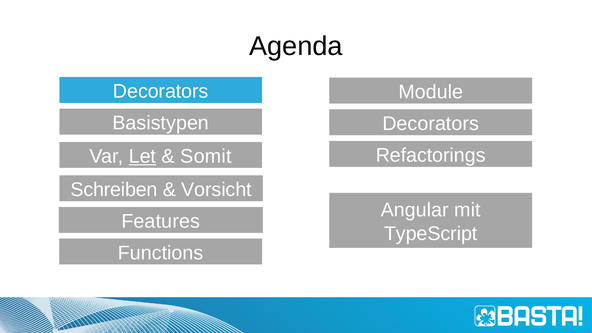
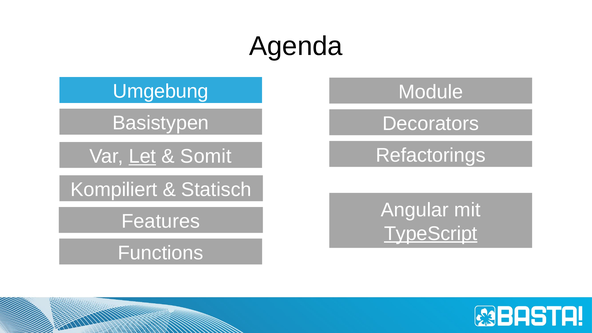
Decorators: Decorators -> Umgebung (161, 91)
Schreiben: Schreiben -> Kompiliert (114, 190)
Vorsicht: Vorsicht -> Statisch (216, 190)
TypeScript underline: none -> present (431, 234)
